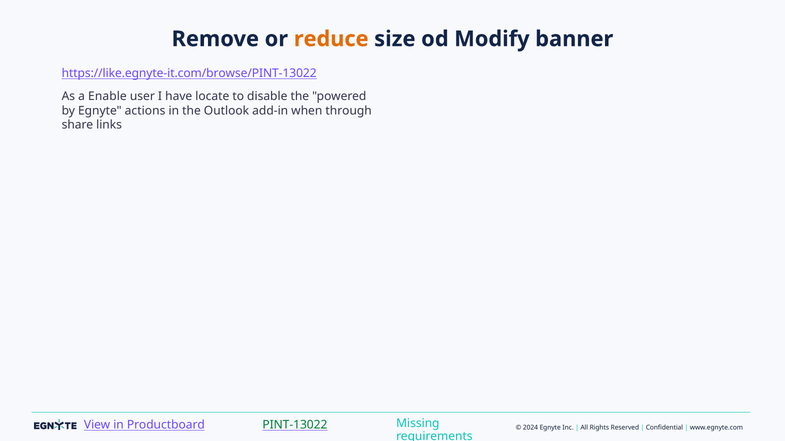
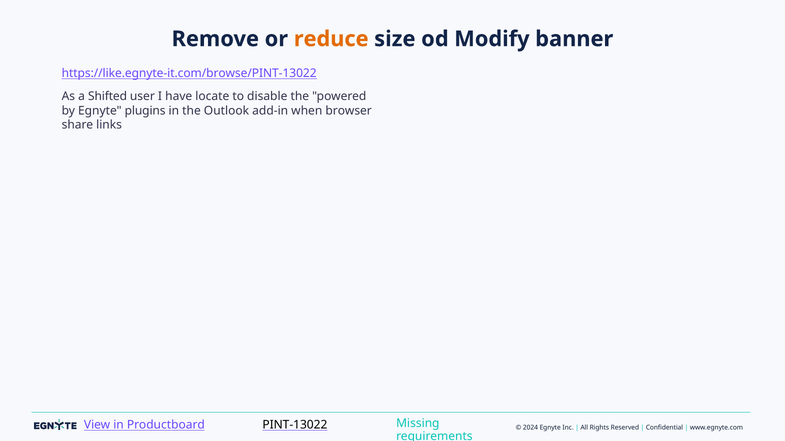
Enable: Enable -> Shifted (108, 96)
actions: actions -> plugins (145, 111)
through: through -> browser (349, 111)
PINT-13022 colour: green -> black (295, 425)
